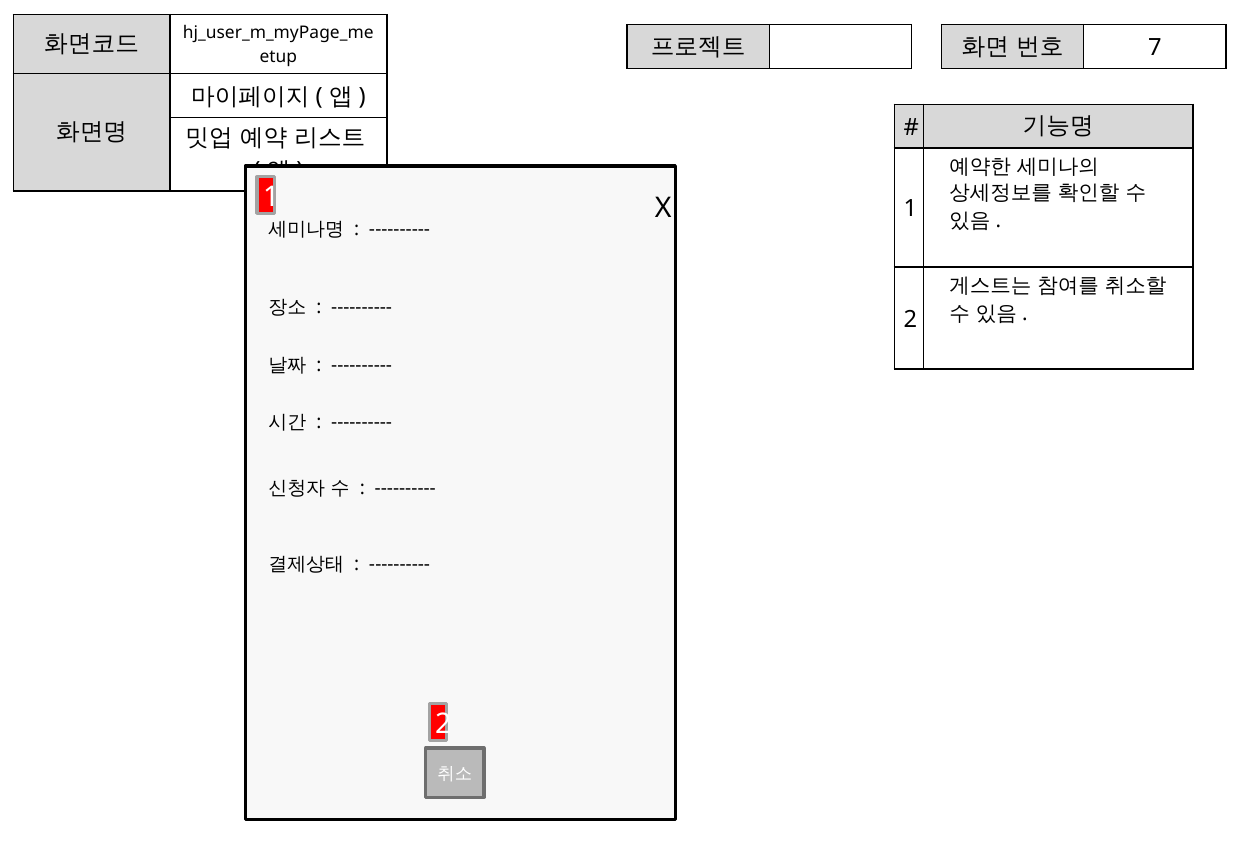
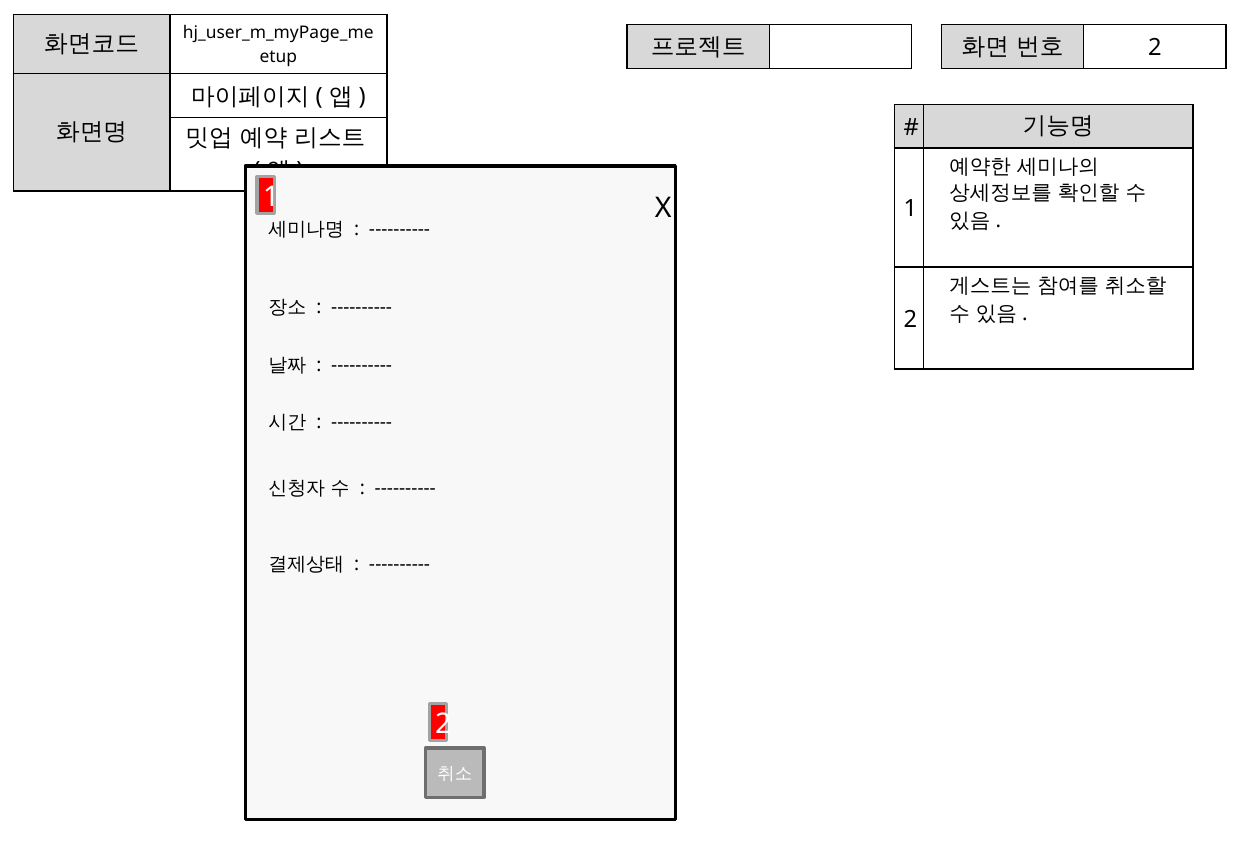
7: 7 -> 2 (1155, 48)
